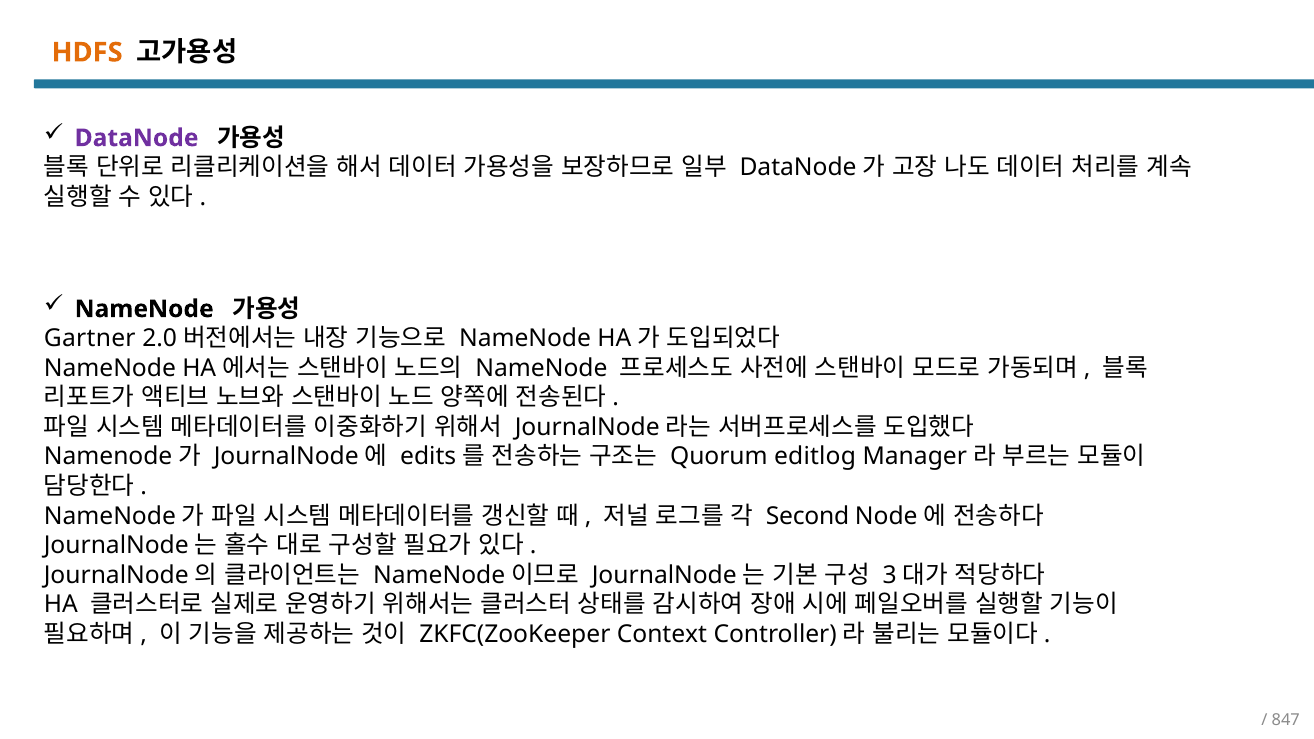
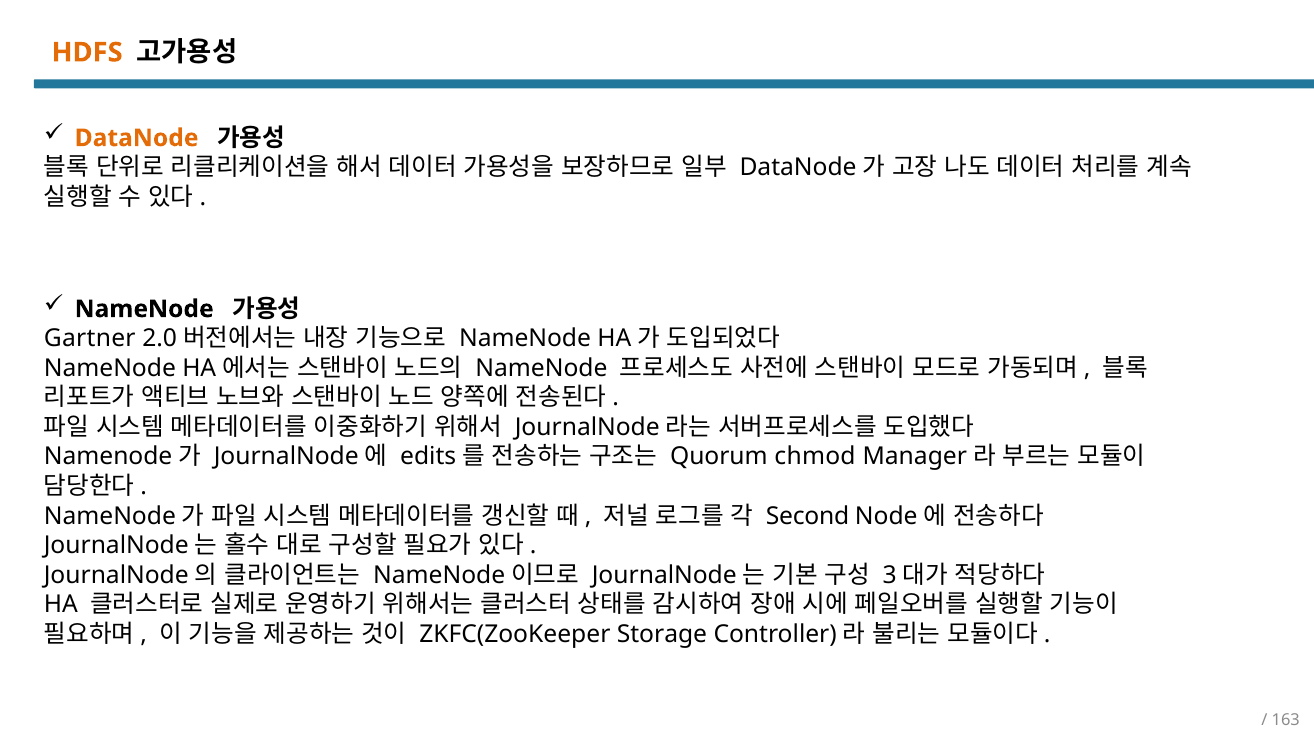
DataNode colour: purple -> orange (137, 138)
editlog: editlog -> chmod (815, 457)
Context: Context -> Storage (662, 634)
847: 847 -> 163 (1286, 720)
